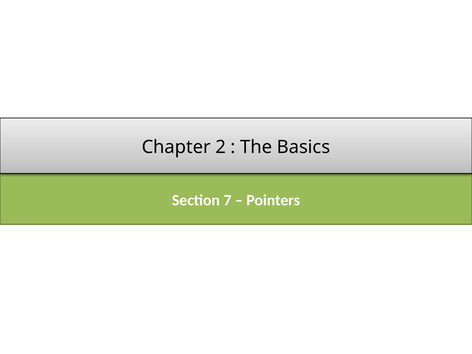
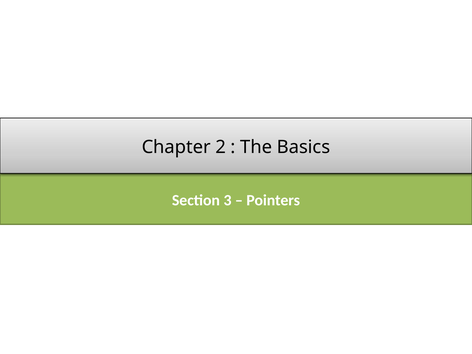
7: 7 -> 3 (228, 200)
